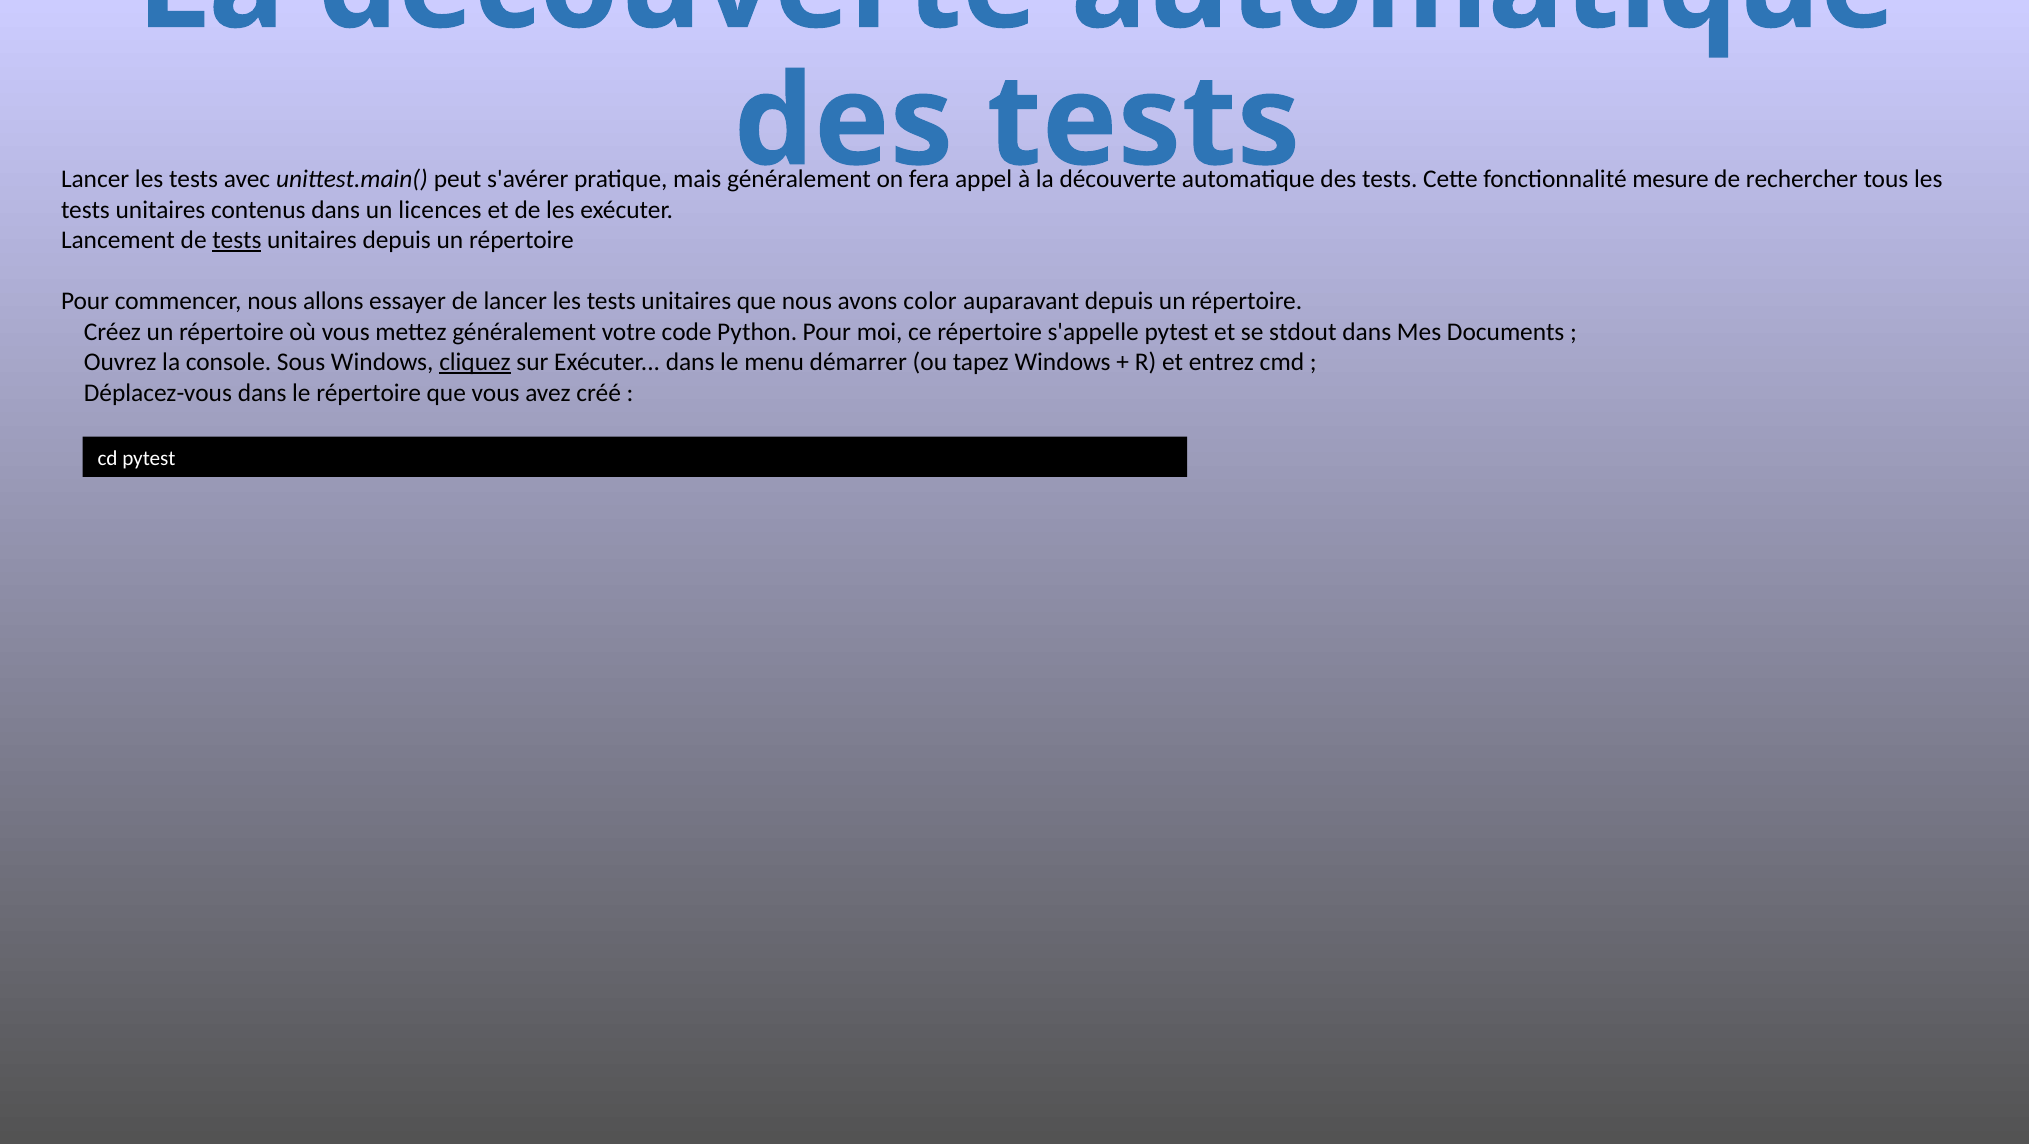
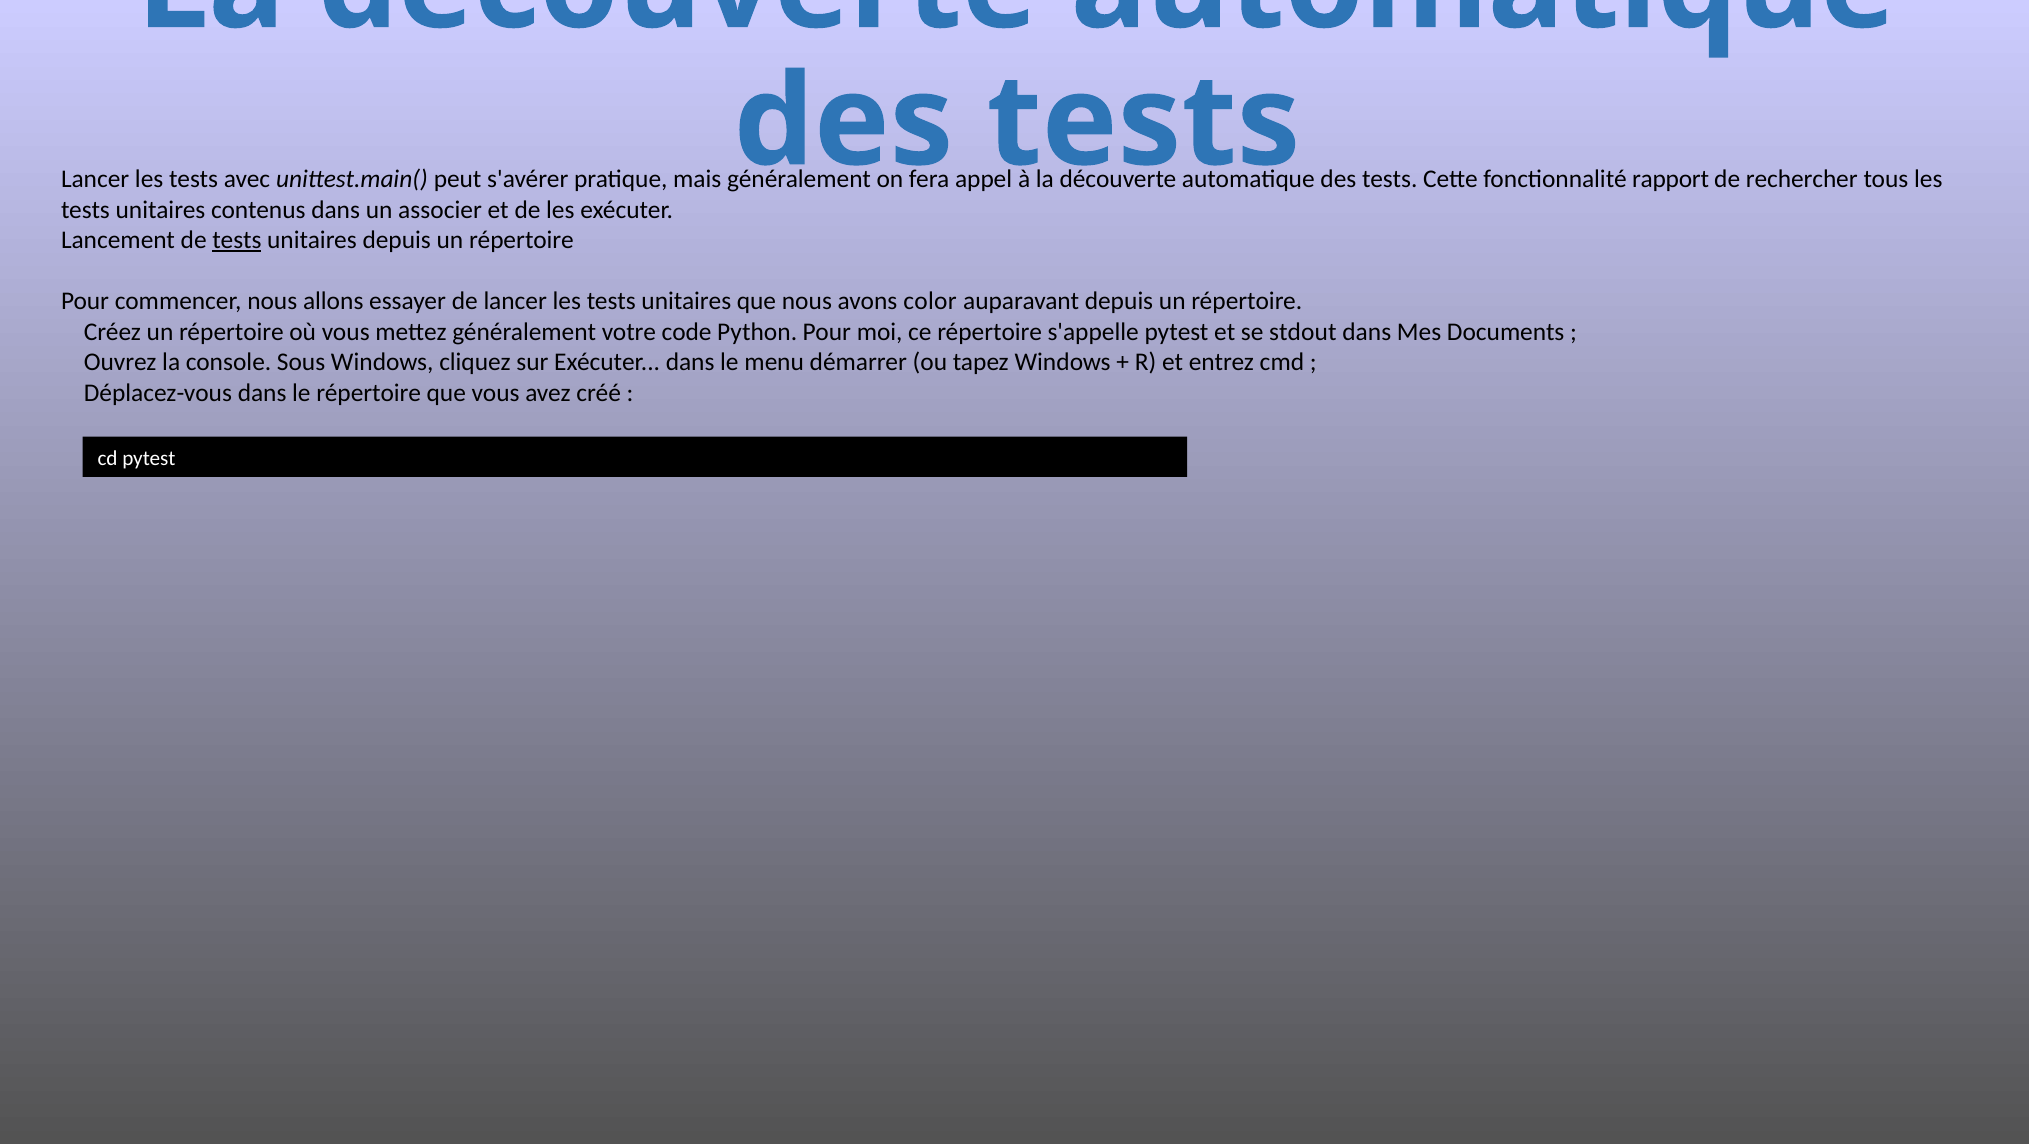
mesure: mesure -> rapport (1671, 179)
licences: licences -> associer (440, 210)
cliquez underline: present -> none (475, 362)
